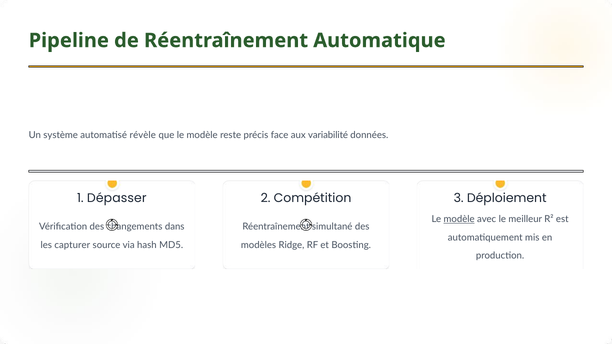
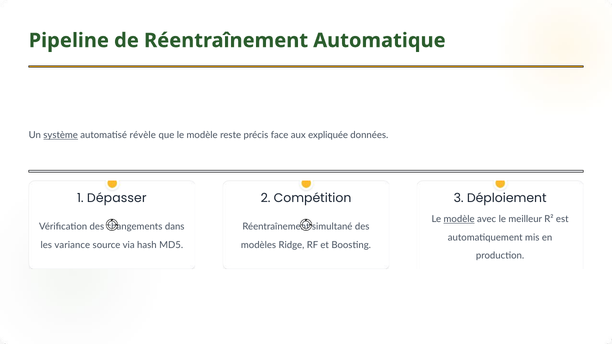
système underline: none -> present (61, 135)
variabilité: variabilité -> expliquée (328, 135)
capturer: capturer -> variance (72, 245)
